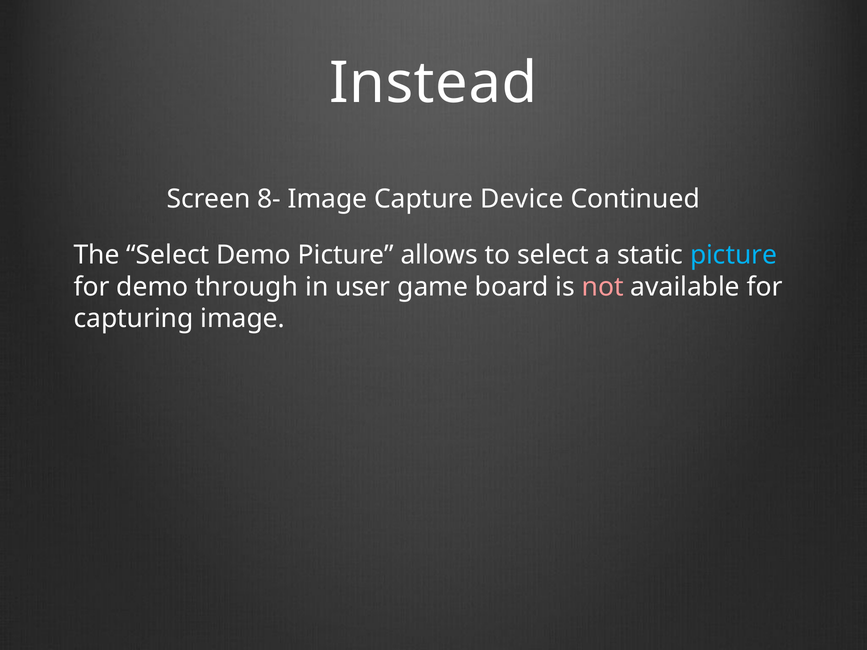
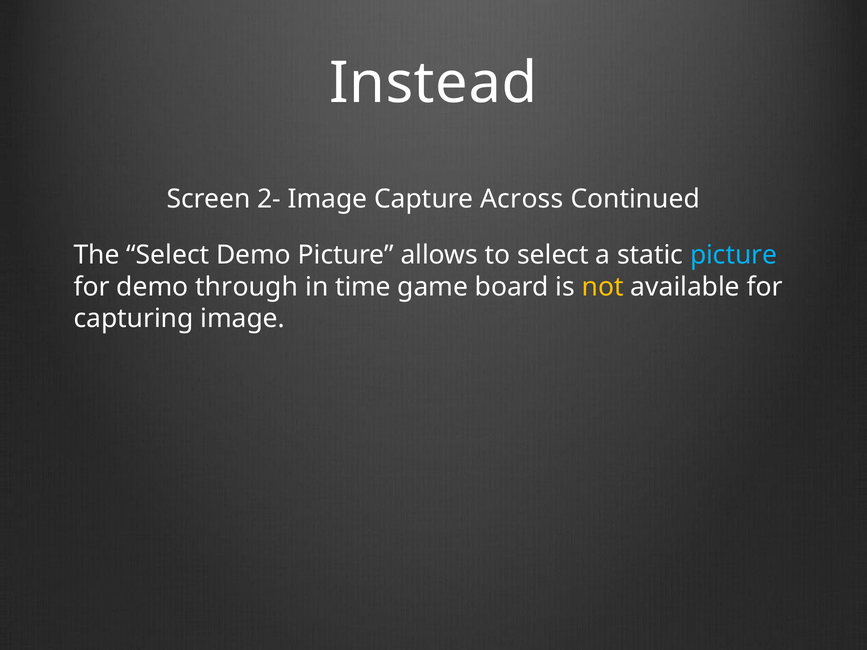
8-: 8- -> 2- (269, 199)
Device: Device -> Across (522, 199)
user: user -> time (363, 287)
not colour: pink -> yellow (603, 287)
